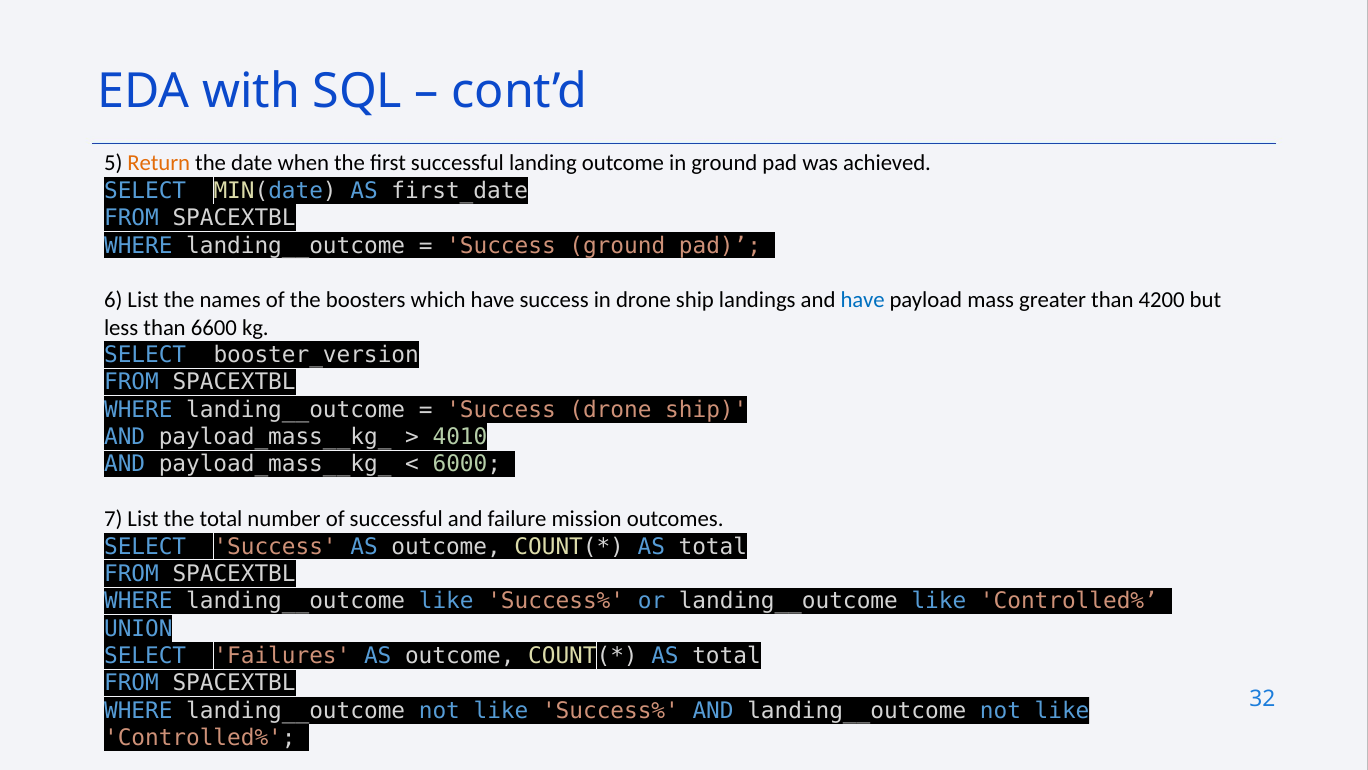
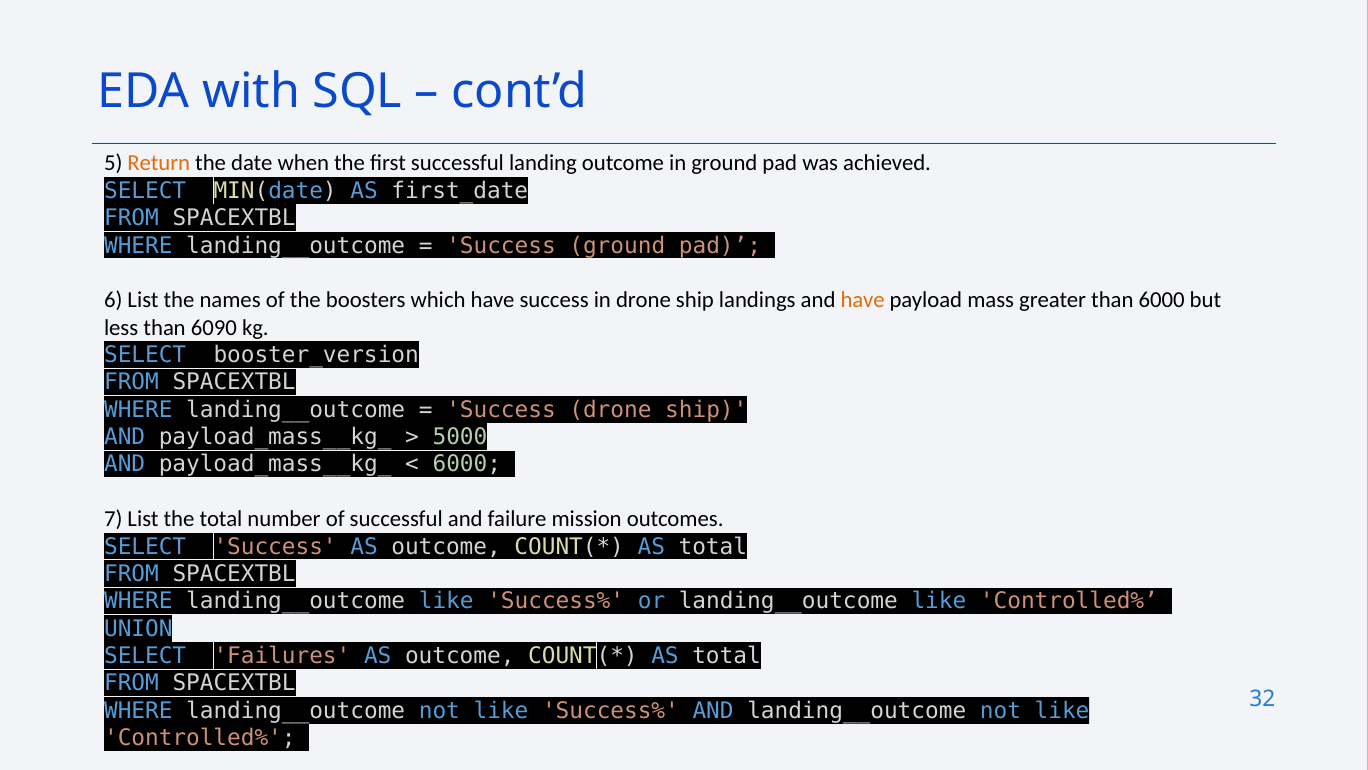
have colour: blue -> orange (863, 300)
than 4200: 4200 -> 6000 (1162, 300)
6600: 6600 -> 6090 (214, 327)
4010: 4010 -> 5000 (460, 437)
